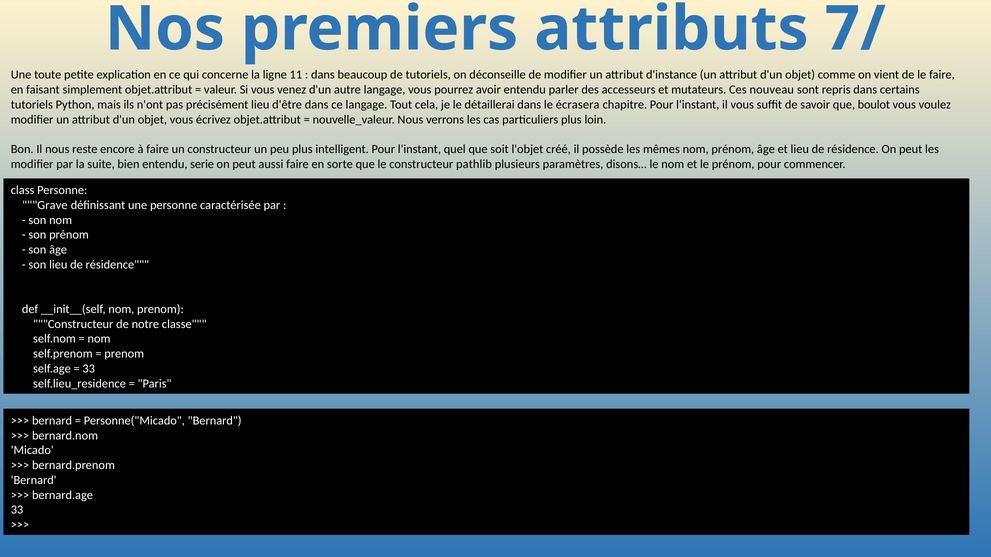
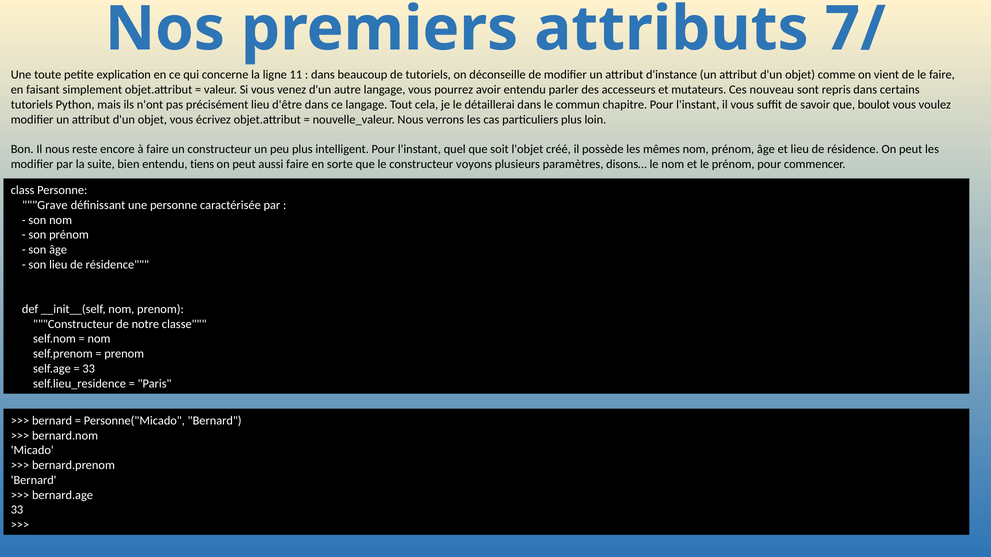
écrasera: écrasera -> commun (578, 105)
serie: serie -> tiens (202, 164)
pathlib: pathlib -> voyons (474, 164)
